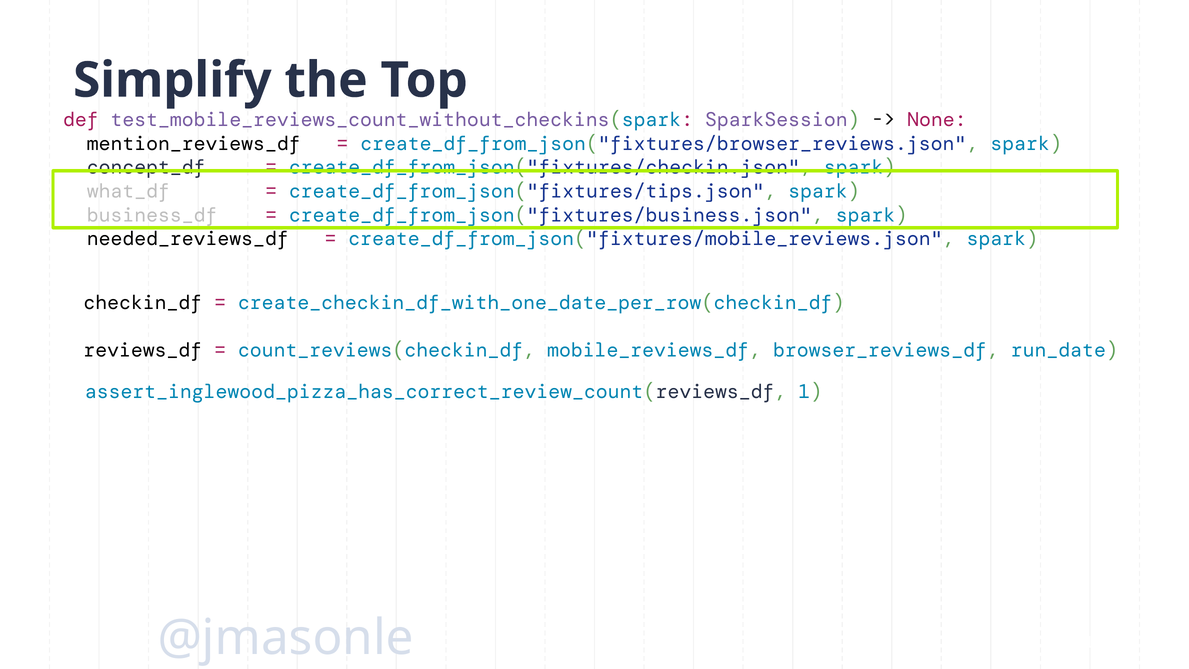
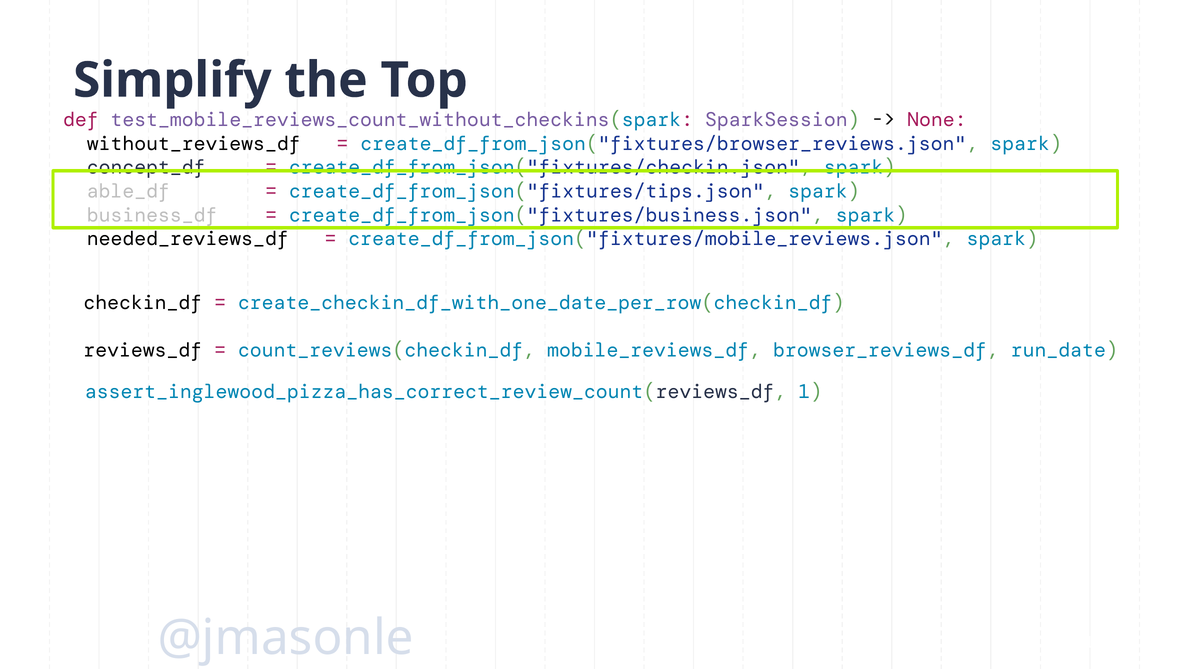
mention_reviews_df: mention_reviews_df -> without_reviews_df (194, 144)
what_df: what_df -> able_df (128, 191)
